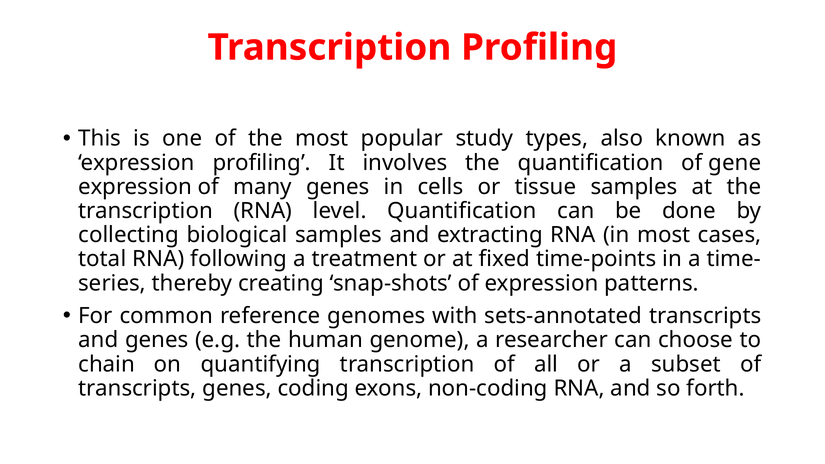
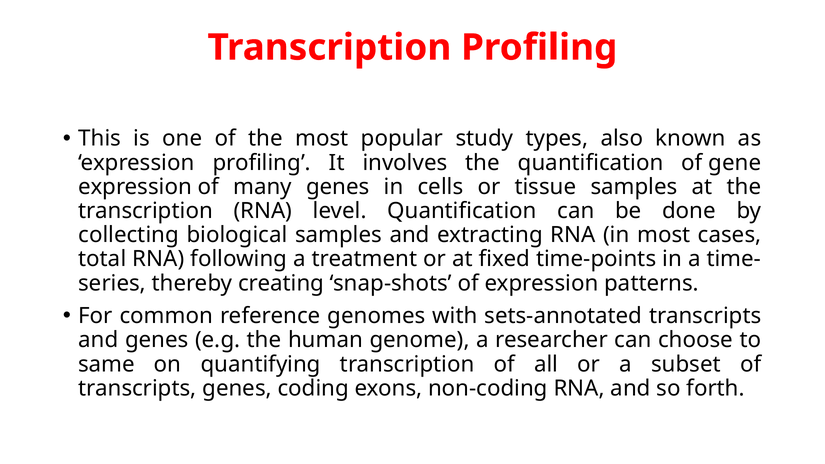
chain: chain -> same (107, 364)
